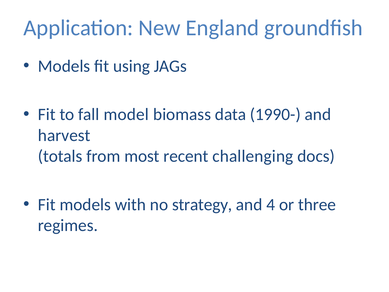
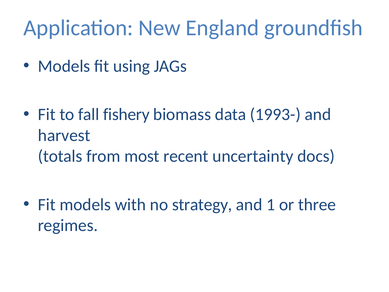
model: model -> fishery (126, 114)
1990-: 1990- -> 1993- (275, 114)
challenging: challenging -> uncertainty (253, 156)
4: 4 -> 1 (271, 204)
